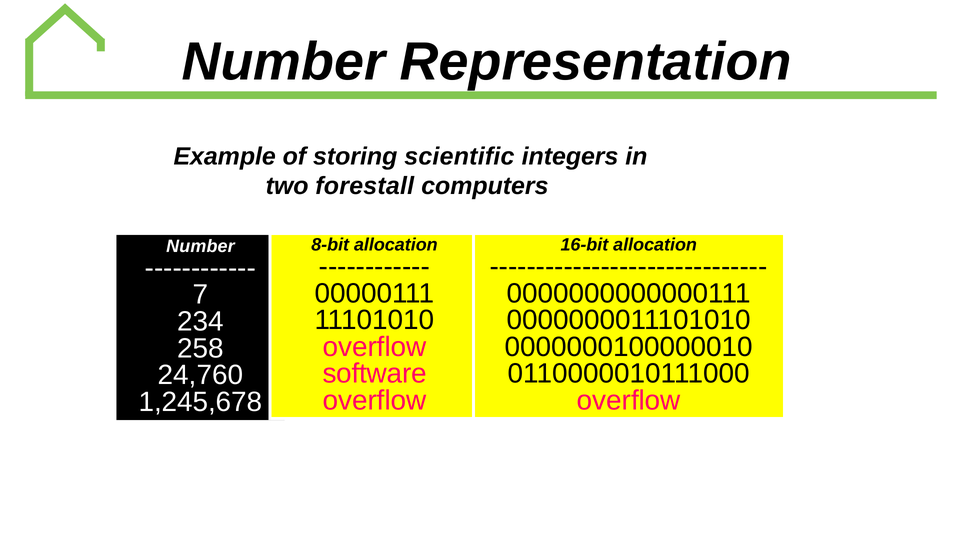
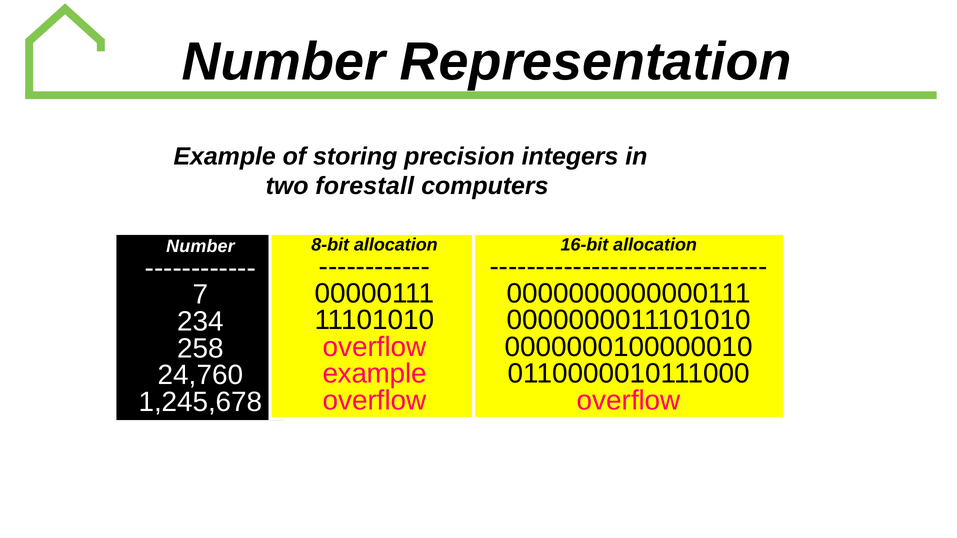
scientific: scientific -> precision (460, 156)
software: software -> example (375, 374)
